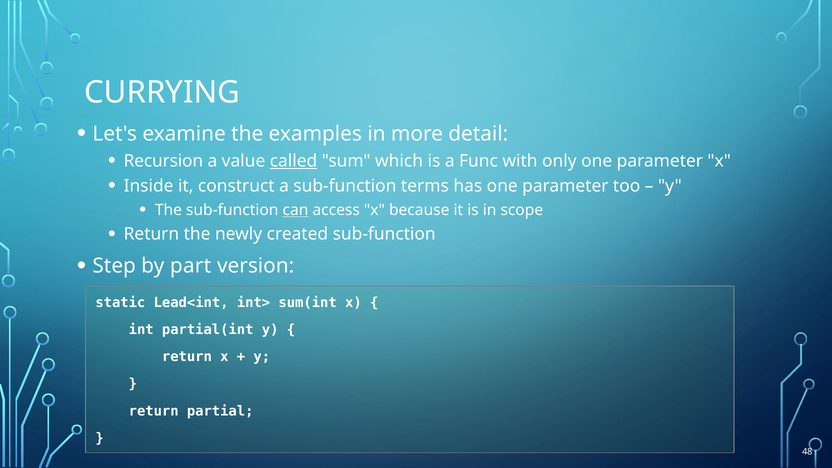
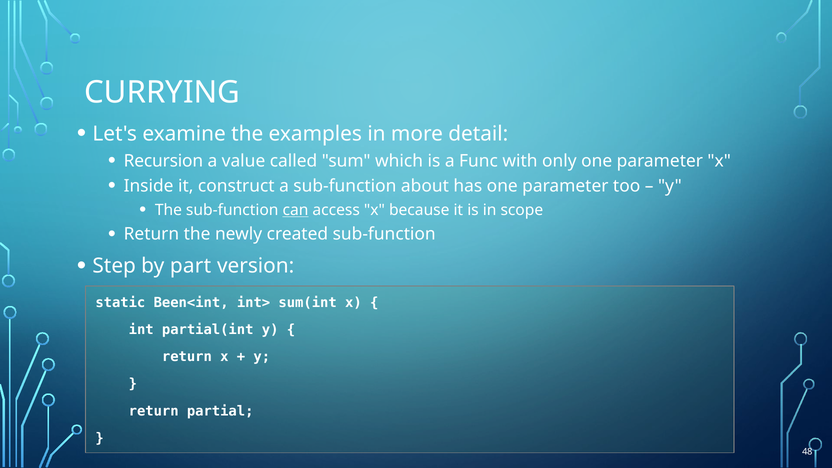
called underline: present -> none (294, 161)
terms: terms -> about (425, 186)
Lead<int: Lead<int -> Been<int (191, 303)
